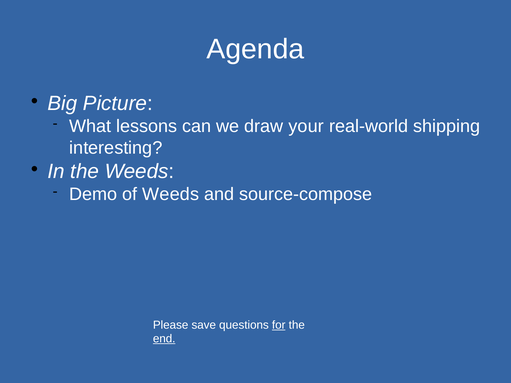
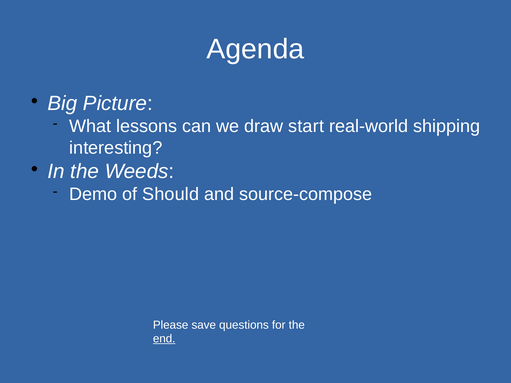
your: your -> start (306, 127)
of Weeds: Weeds -> Should (171, 195)
for underline: present -> none (279, 325)
